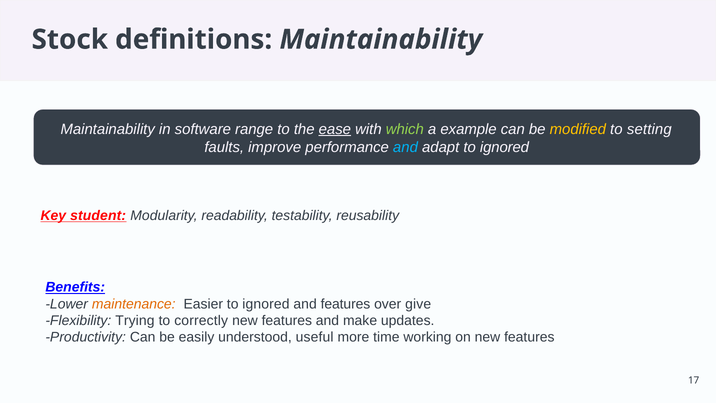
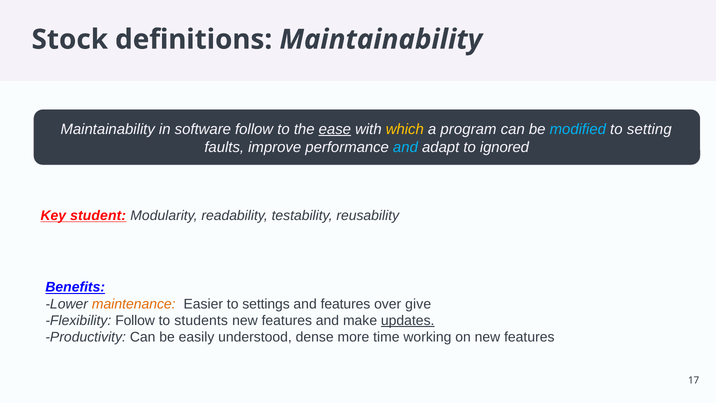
software range: range -> follow (254, 129)
which colour: light green -> yellow (405, 129)
example: example -> program (468, 129)
modified colour: yellow -> light blue (578, 129)
Easier to ignored: ignored -> settings (266, 304)
Flexibility Trying: Trying -> Follow (135, 320)
correctly: correctly -> students (201, 320)
updates underline: none -> present (408, 320)
useful: useful -> dense (315, 337)
